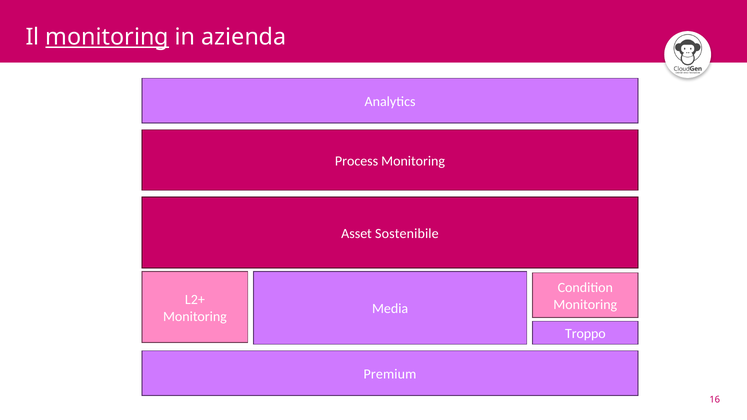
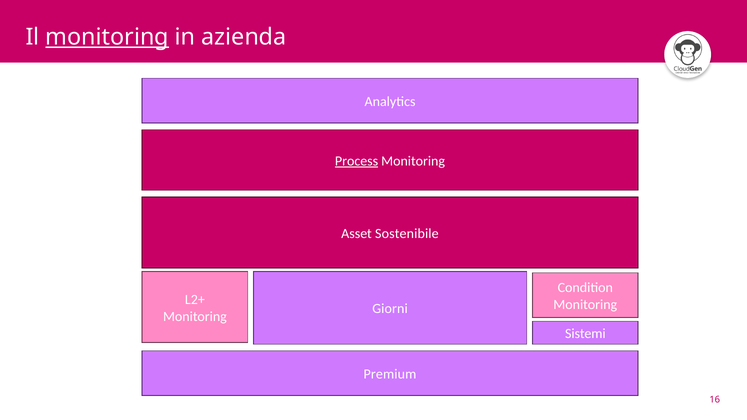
Process underline: none -> present (357, 161)
Media: Media -> Giorni (390, 309)
Troppo: Troppo -> Sistemi (585, 334)
